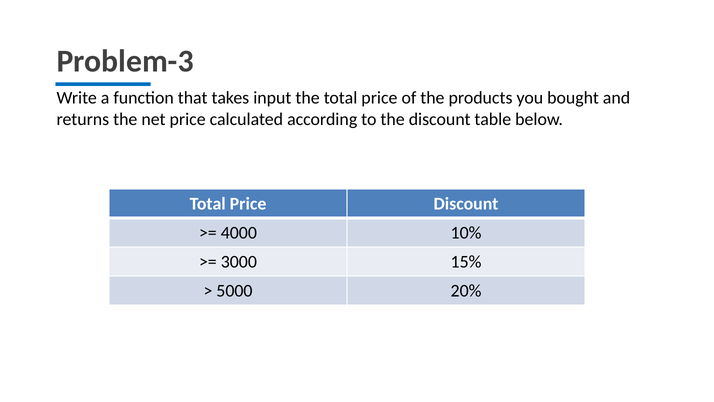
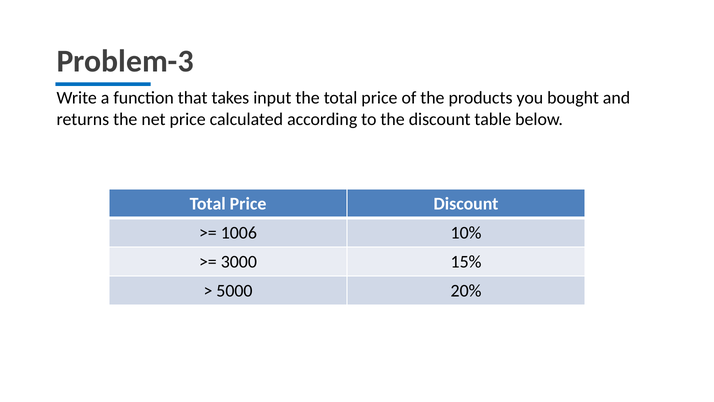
4000: 4000 -> 1006 (239, 233)
